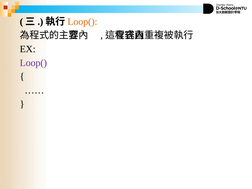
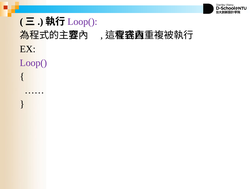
Loop( colour: orange -> purple (82, 22)
